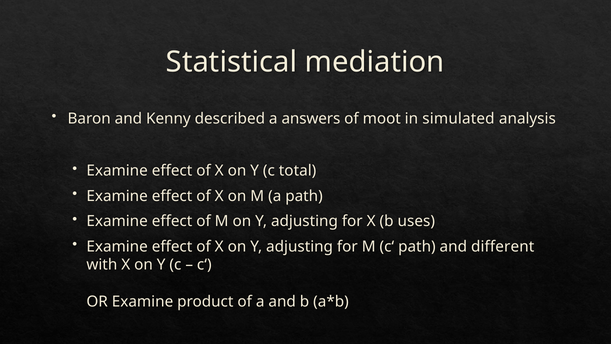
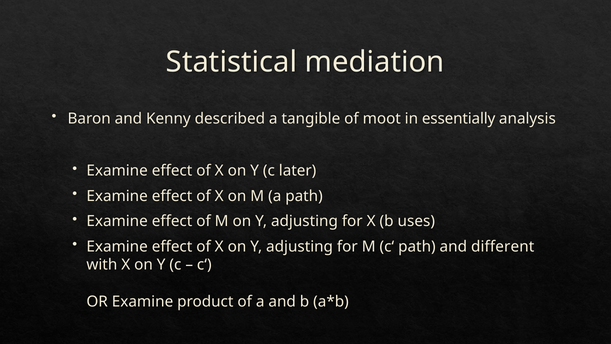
answers: answers -> tangible (311, 118)
simulated: simulated -> essentially (459, 118)
total: total -> later (298, 171)
